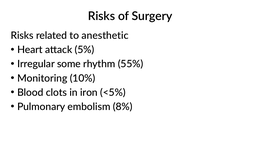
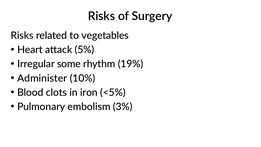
anesthetic: anesthetic -> vegetables (105, 36)
55%: 55% -> 19% (131, 64)
Monitoring: Monitoring -> Administer (42, 78)
8%: 8% -> 3% (123, 107)
